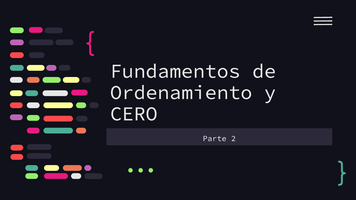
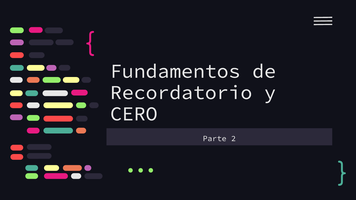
Ordenamiento: Ordenamiento -> Recordatorio (181, 93)
